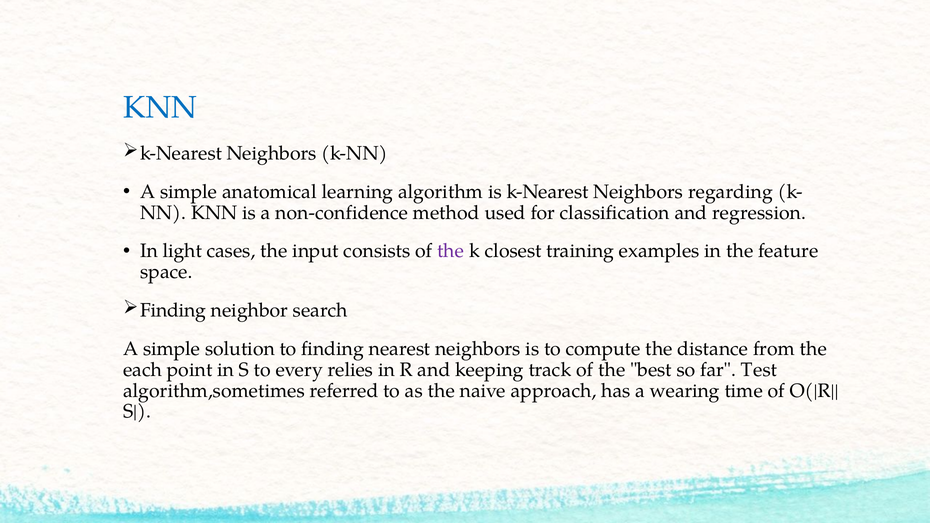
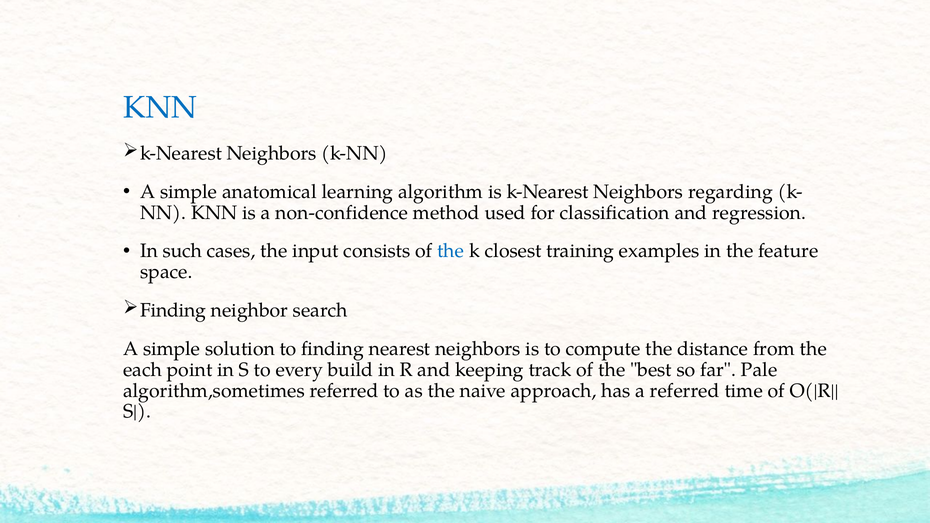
light: light -> such (182, 251)
the colour: purple -> blue (451, 251)
relies: relies -> build (350, 370)
Test: Test -> Pale (759, 370)
a wearing: wearing -> referred (685, 391)
